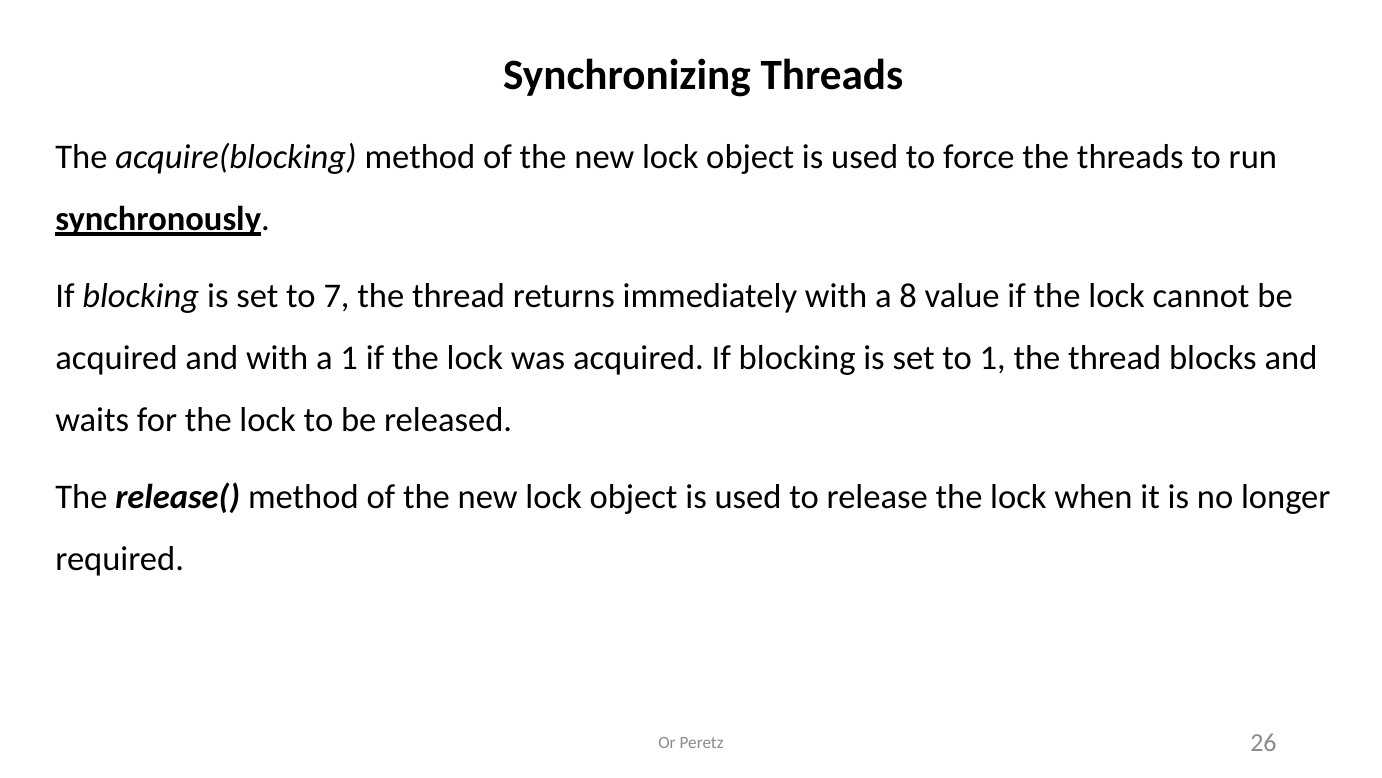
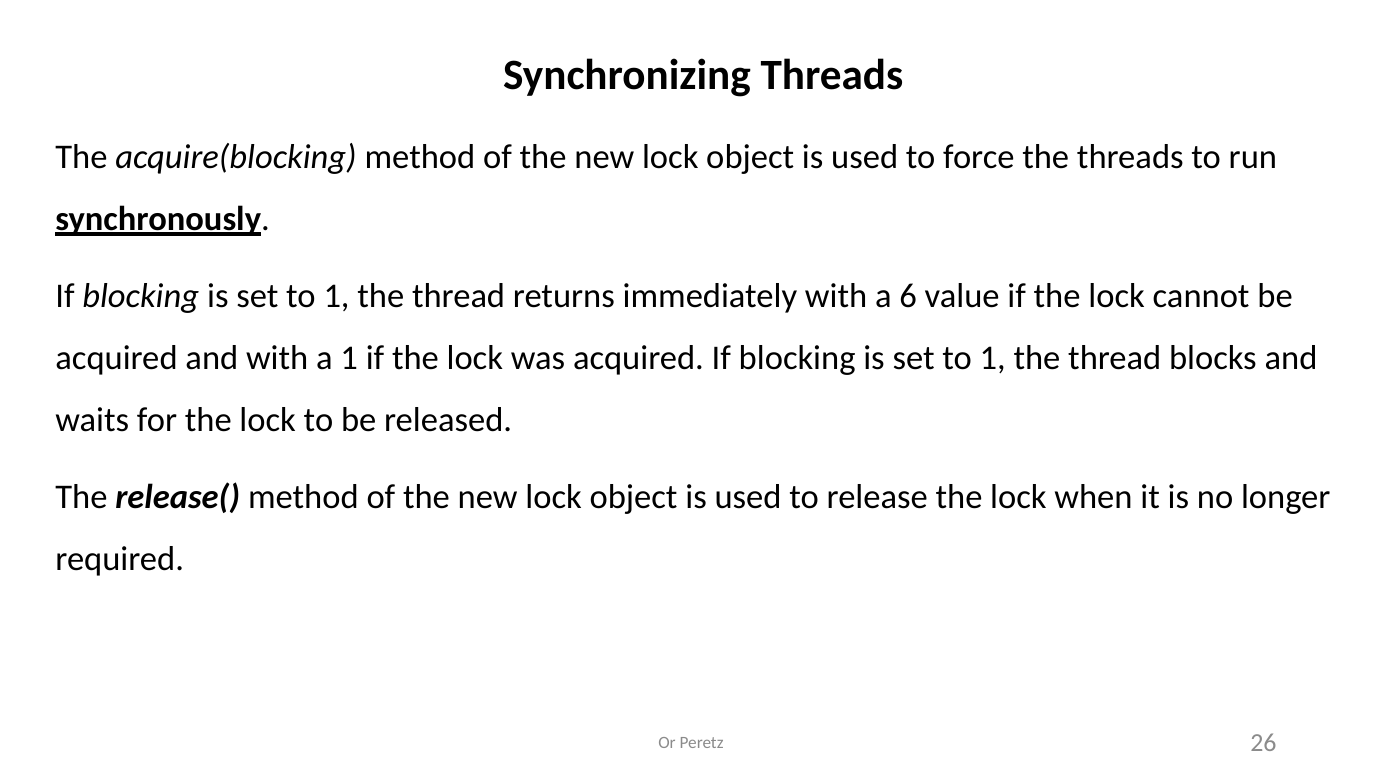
7: 7 -> 1 (337, 295)
8: 8 -> 6 (908, 295)
